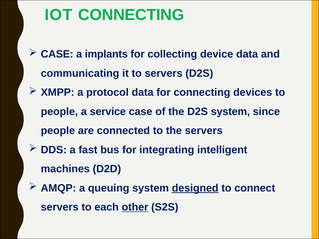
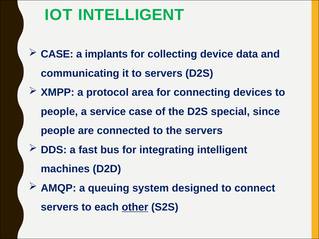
IOT CONNECTING: CONNECTING -> INTELLIGENT (131, 15)
protocol data: data -> area (143, 93)
D2S system: system -> special (230, 112)
designed underline: present -> none (195, 188)
